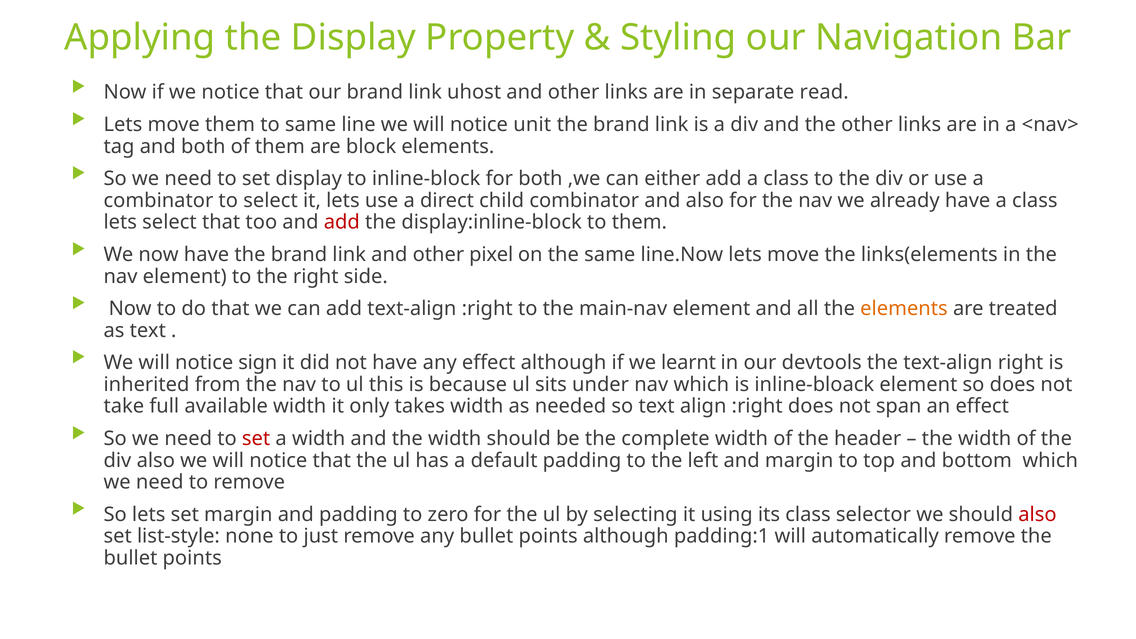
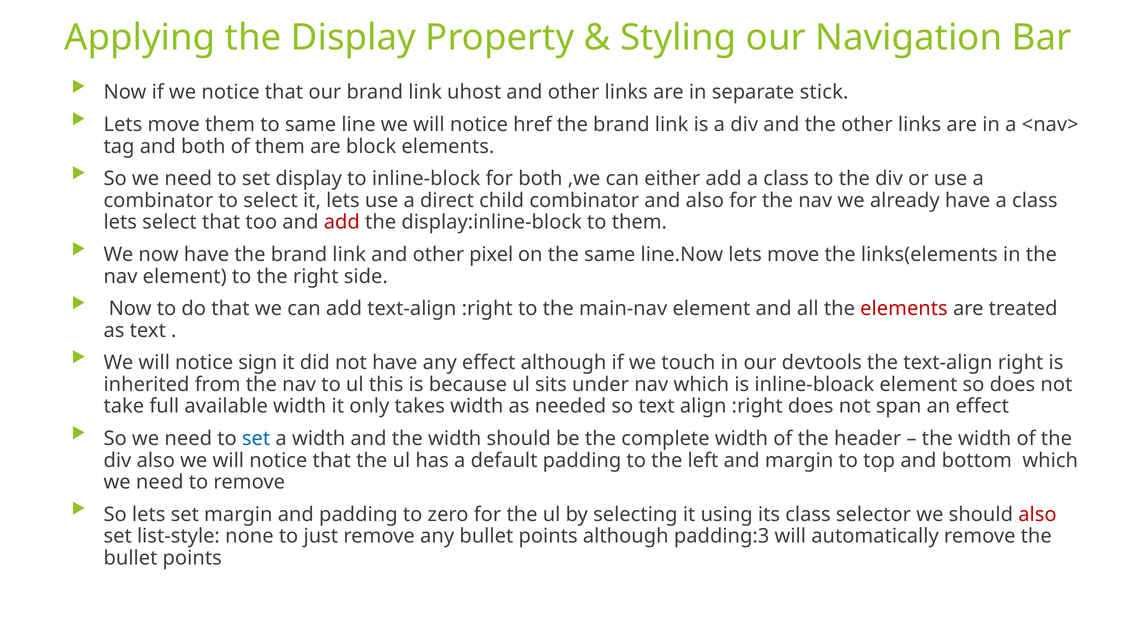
read: read -> stick (824, 92)
unit: unit -> href (532, 125)
elements colour: orange -> red (904, 309)
learnt: learnt -> touch (688, 363)
set colour: red -> blue (256, 439)
padding:1: padding:1 -> padding:3 (722, 536)
